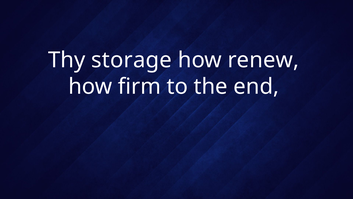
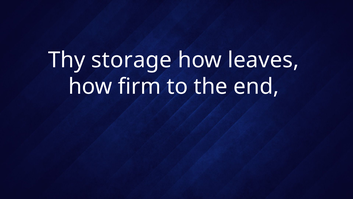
renew: renew -> leaves (263, 60)
